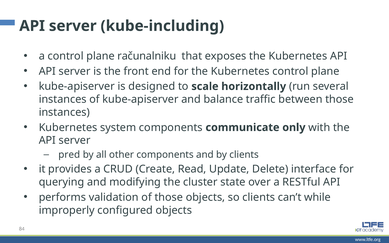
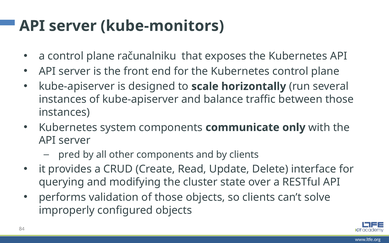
kube-including: kube-including -> kube-monitors (162, 26)
while: while -> solve (317, 197)
